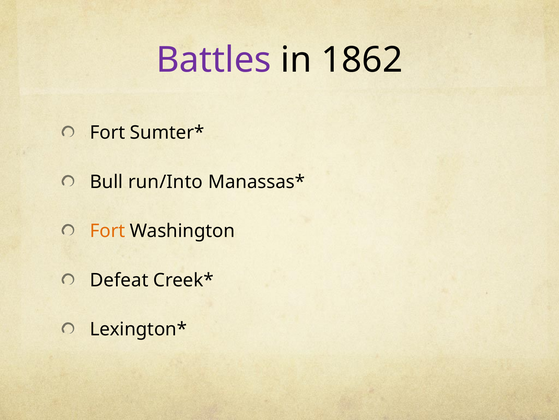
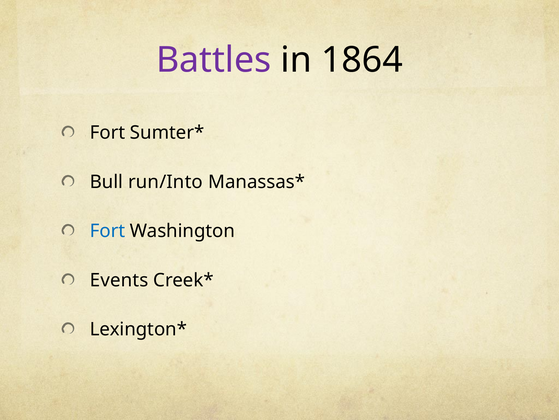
1862: 1862 -> 1864 (362, 60)
Fort colour: orange -> blue (108, 231)
Defeat: Defeat -> Events (119, 280)
